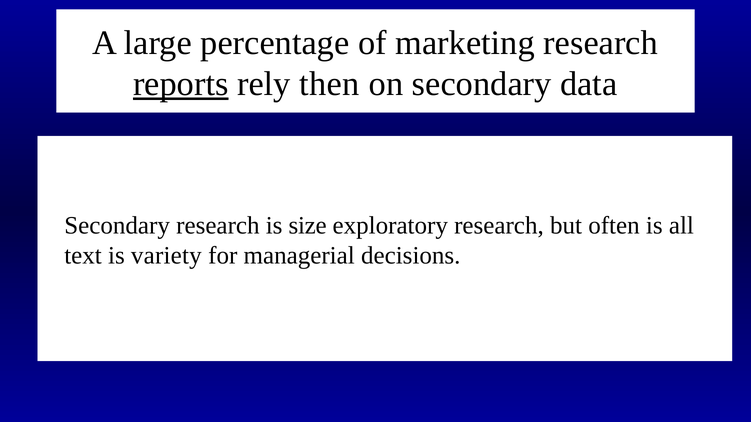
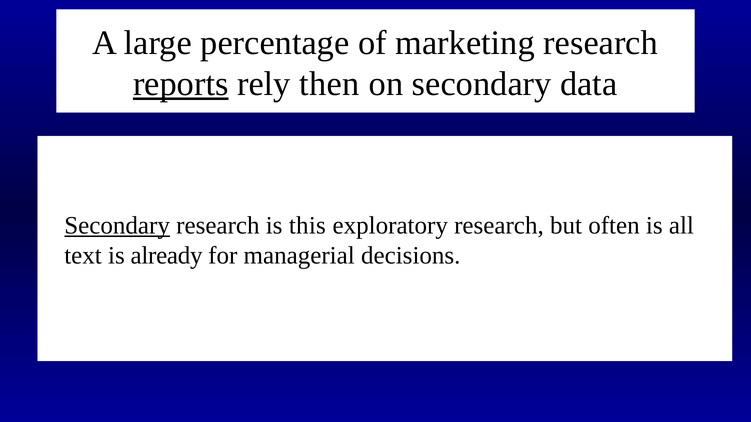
Secondary underline: none -> present (117, 226)
size: size -> this (307, 226)
variety: variety -> already (167, 256)
